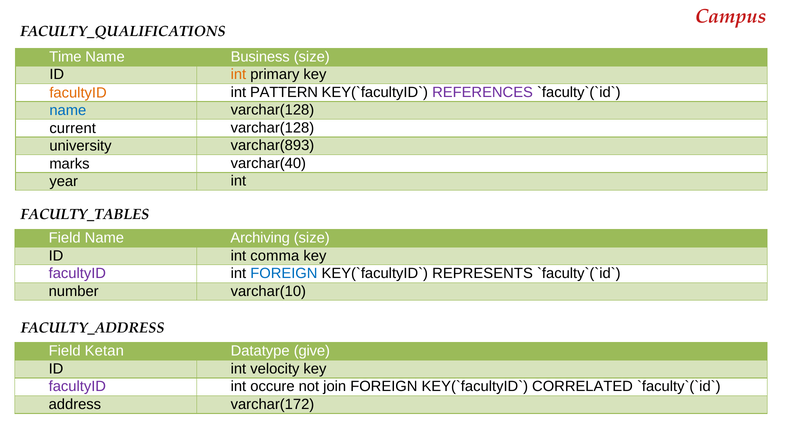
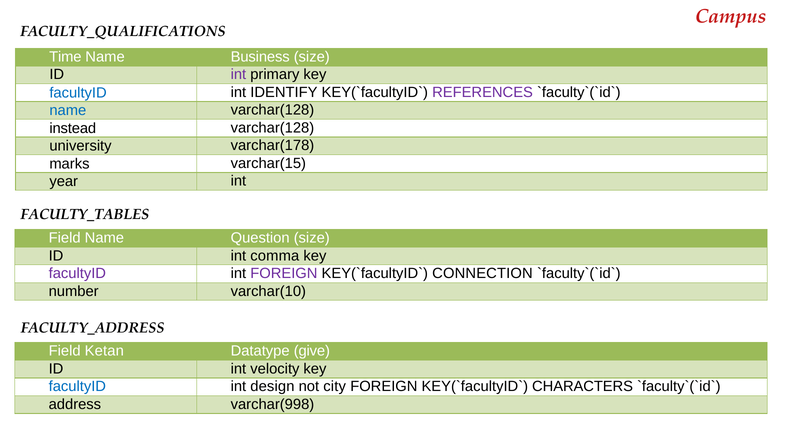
int colour: orange -> purple (238, 74)
facultyID colour: orange -> blue (78, 93)
PATTERN: PATTERN -> IDENTIFY (284, 92)
current: current -> instead (73, 128)
varchar(893: varchar(893 -> varchar(178 (272, 145)
varchar(40: varchar(40 -> varchar(15 (268, 163)
Archiving: Archiving -> Question (260, 238)
FOREIGN colour: blue -> purple (284, 273)
REPRESENTS: REPRESENTS -> CONNECTION (482, 273)
facultyID colour: purple -> blue (77, 386)
occure: occure -> design (272, 386)
join: join -> city (335, 386)
CORRELATED: CORRELATED -> CHARACTERS (583, 386)
varchar(172: varchar(172 -> varchar(998 (272, 404)
